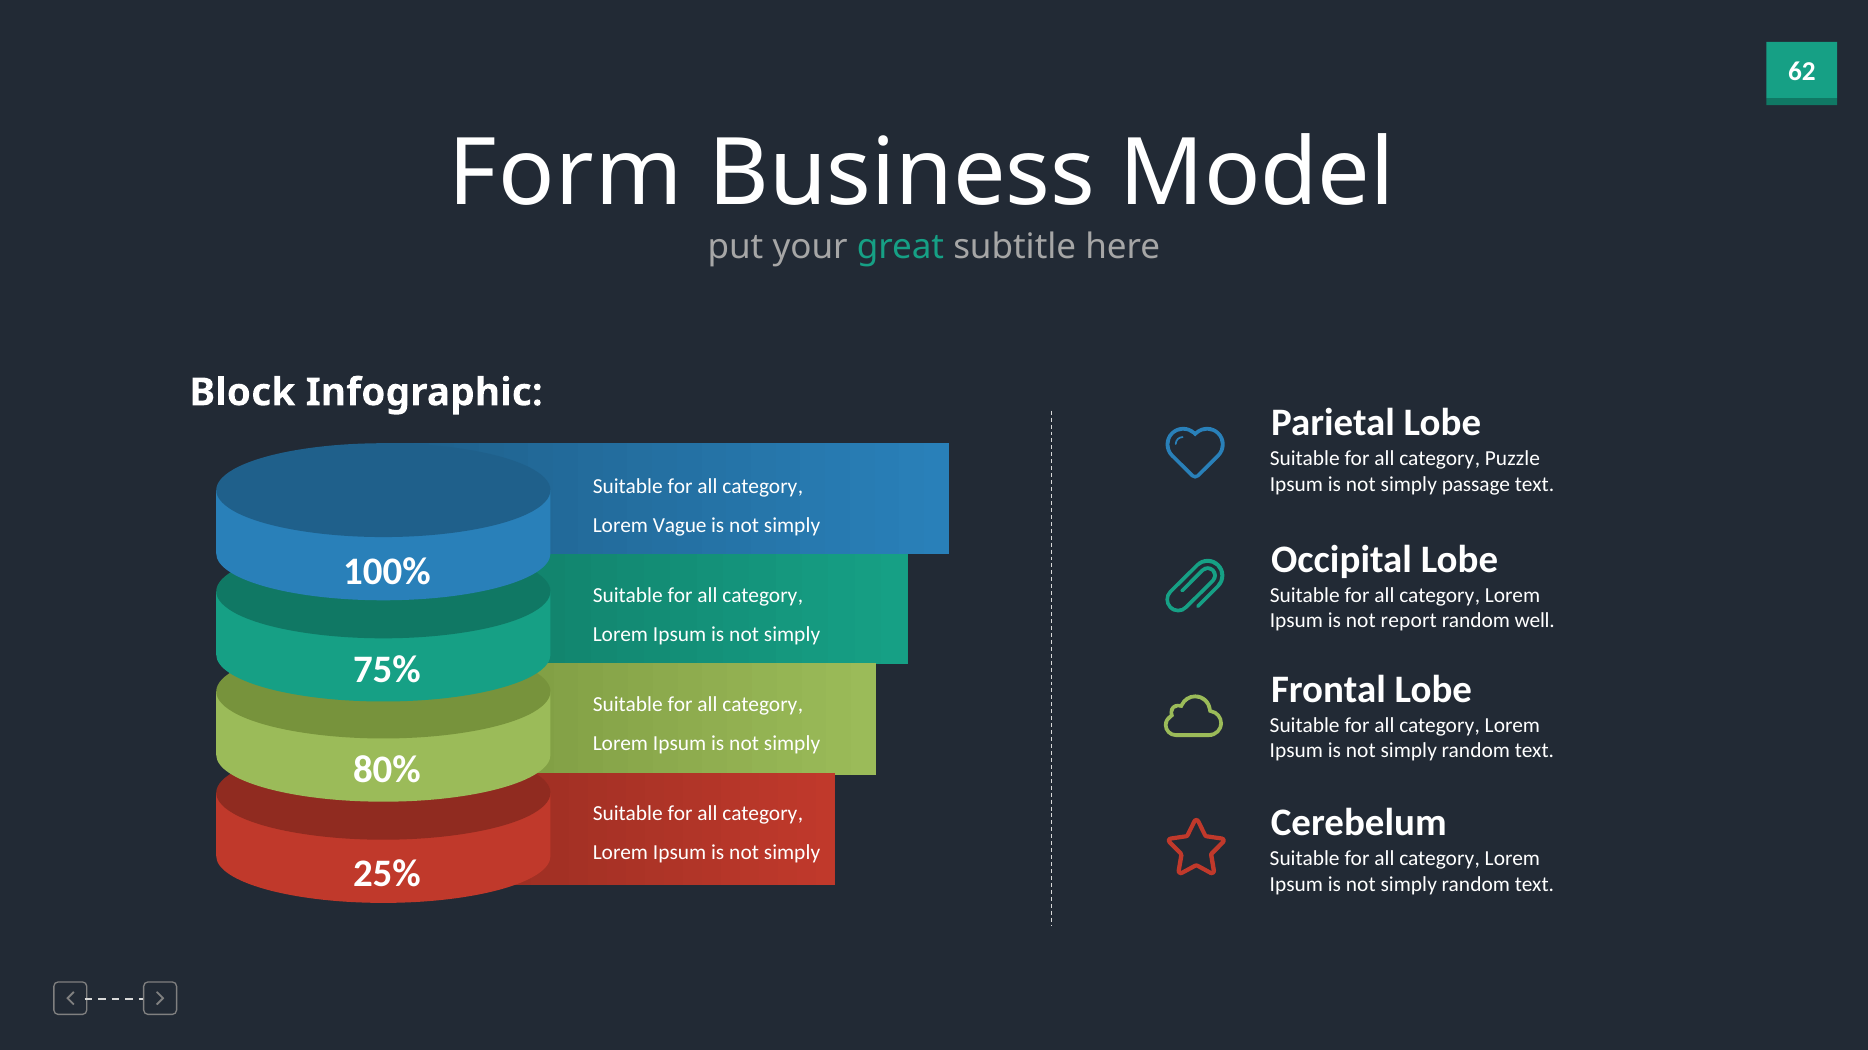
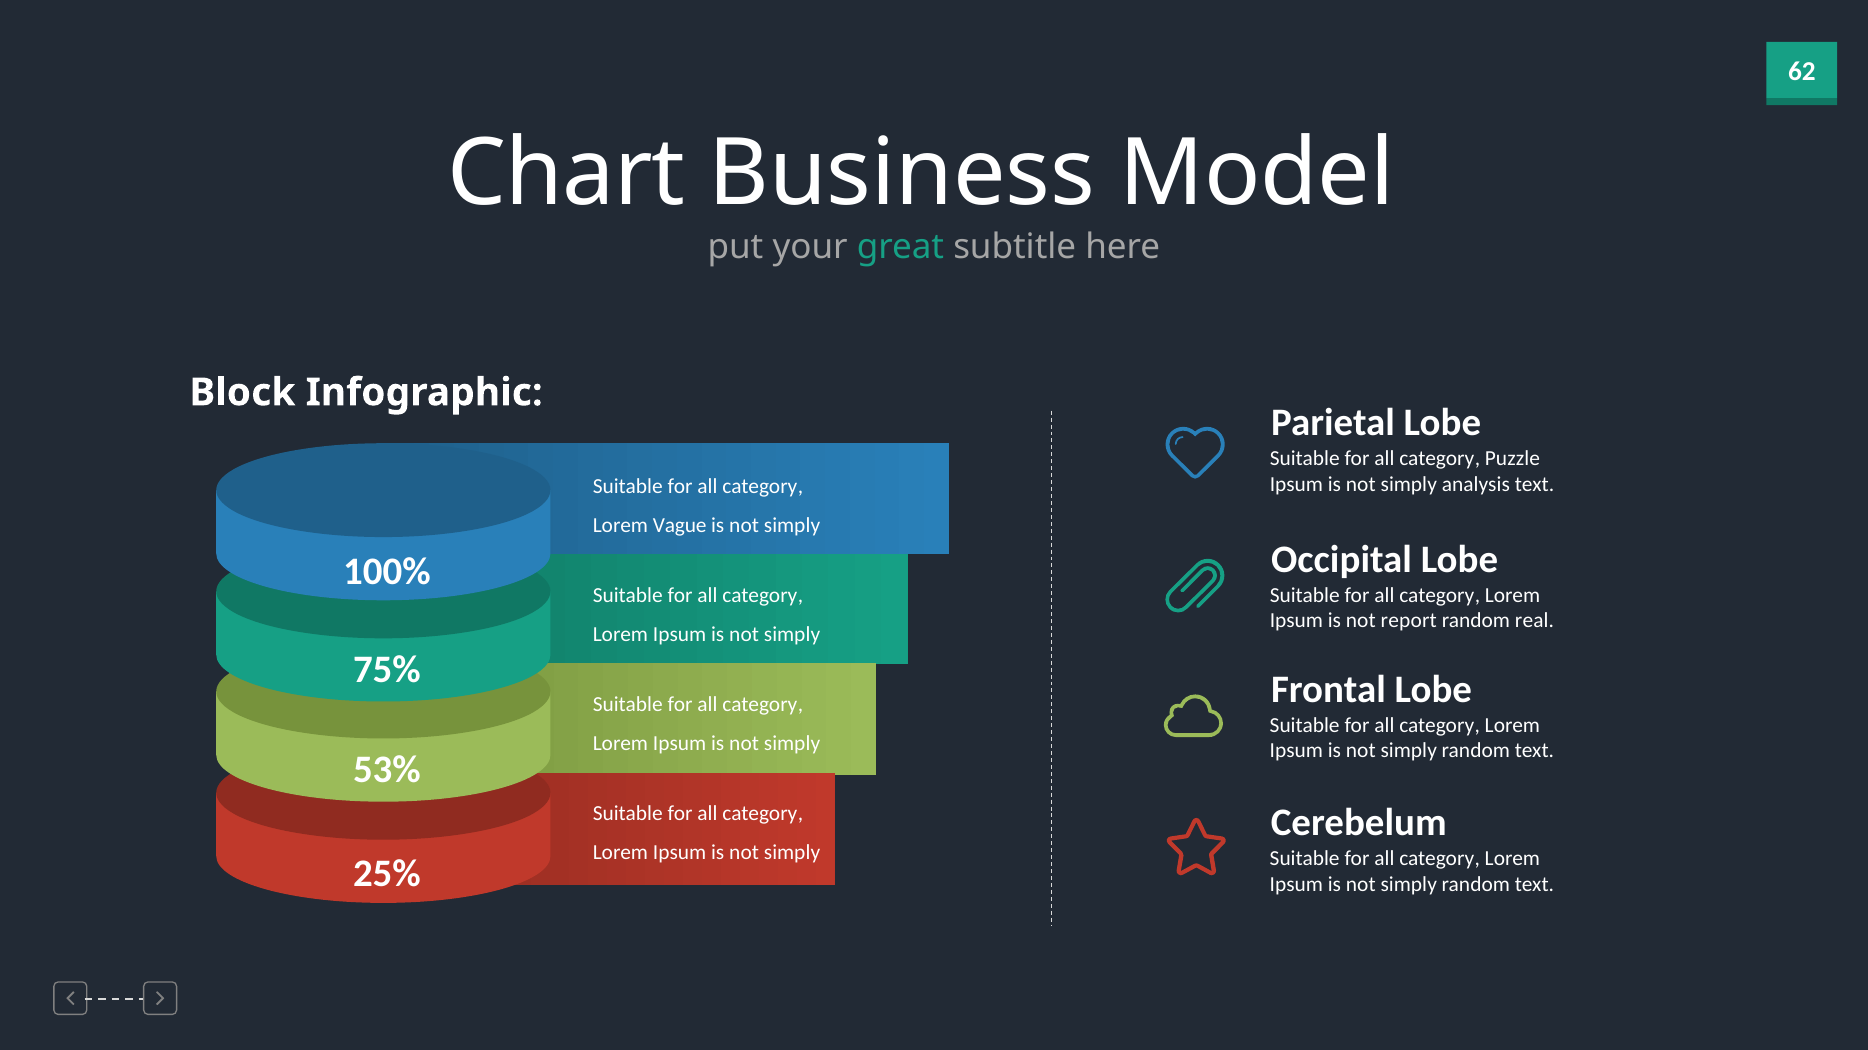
Form: Form -> Chart (567, 174)
passage: passage -> analysis (1476, 485)
well: well -> real (1535, 621)
80%: 80% -> 53% (387, 770)
